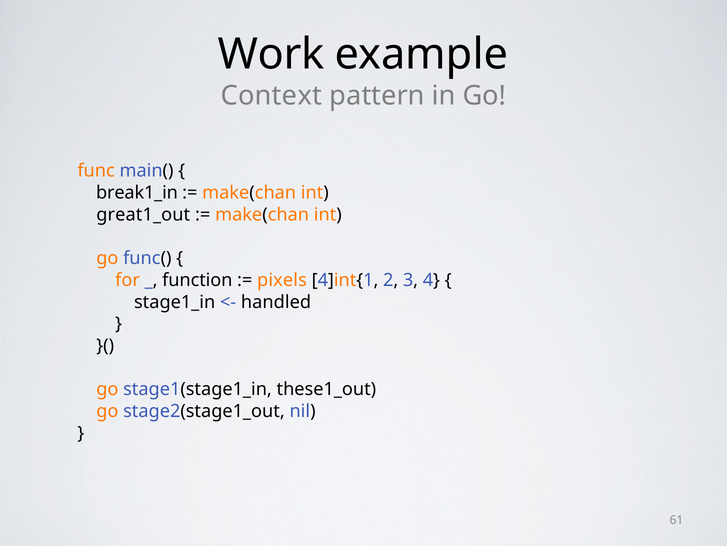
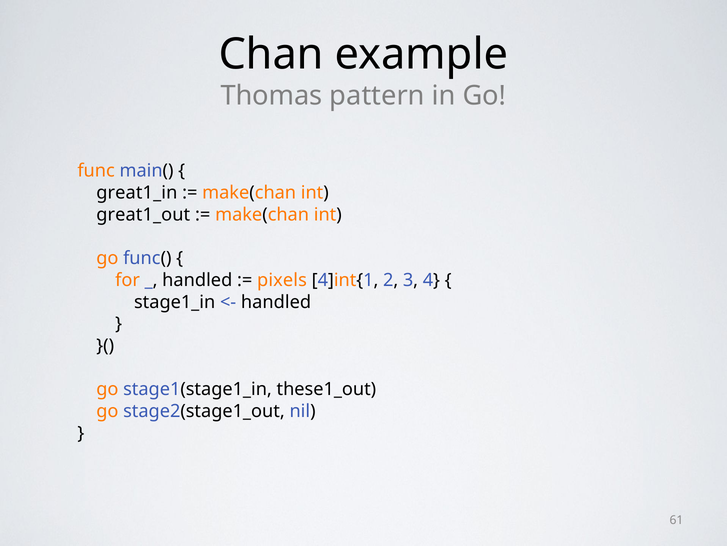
Work: Work -> Chan (271, 55)
Context: Context -> Thomas (271, 96)
break1_in: break1_in -> great1_in (137, 193)
function: function -> handled (197, 280)
